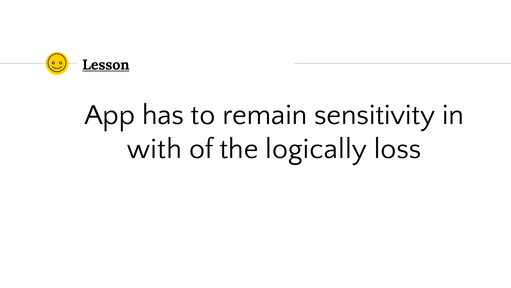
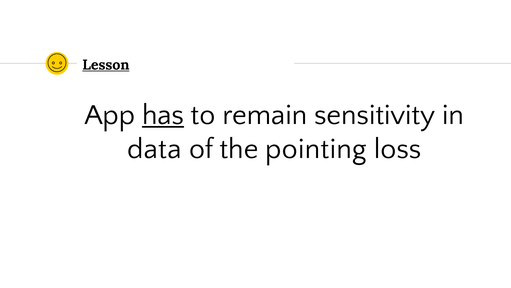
has underline: none -> present (163, 114)
with: with -> data (154, 149)
logically: logically -> pointing (316, 149)
